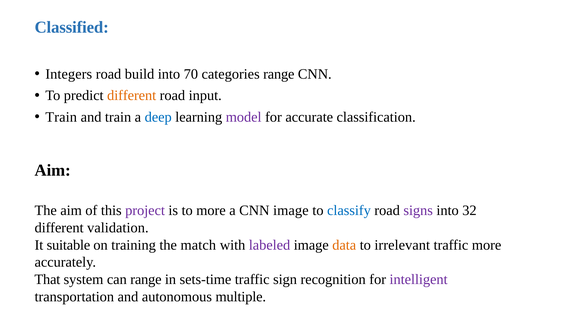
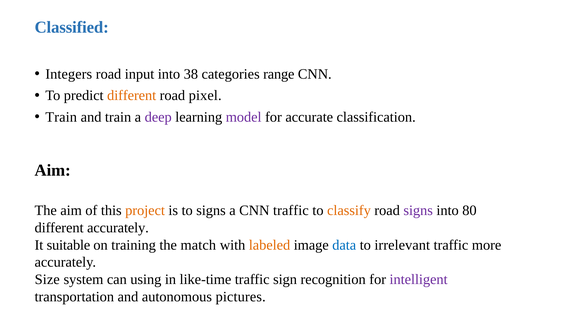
build: build -> input (140, 74)
70: 70 -> 38 (191, 74)
input: input -> pixel (205, 95)
deep colour: blue -> purple (158, 117)
project colour: purple -> orange (145, 210)
to more: more -> signs (211, 210)
CNN image: image -> traffic (291, 210)
classify colour: blue -> orange (349, 210)
32: 32 -> 80 (469, 210)
different validation: validation -> accurately (118, 227)
labeled colour: purple -> orange (270, 244)
data colour: orange -> blue (344, 244)
That: That -> Size (47, 279)
can range: range -> using (146, 279)
sets-time: sets-time -> like-time (205, 279)
multiple: multiple -> pictures (241, 296)
